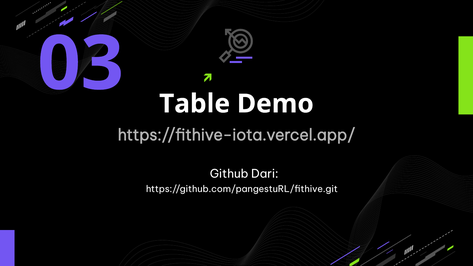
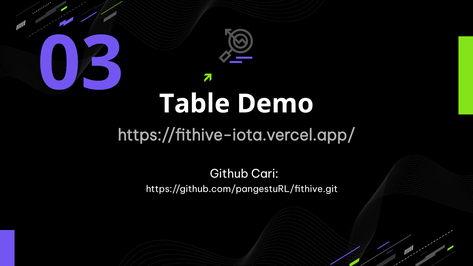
Dari: Dari -> Cari (265, 174)
